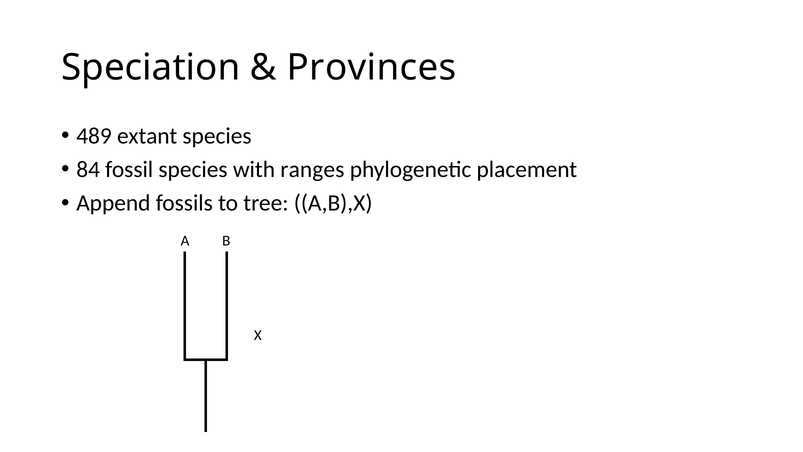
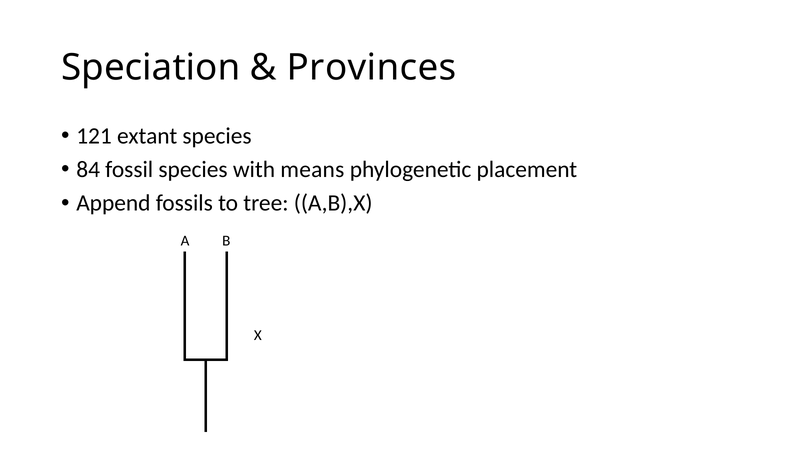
489: 489 -> 121 (94, 136)
ranges: ranges -> means (312, 169)
